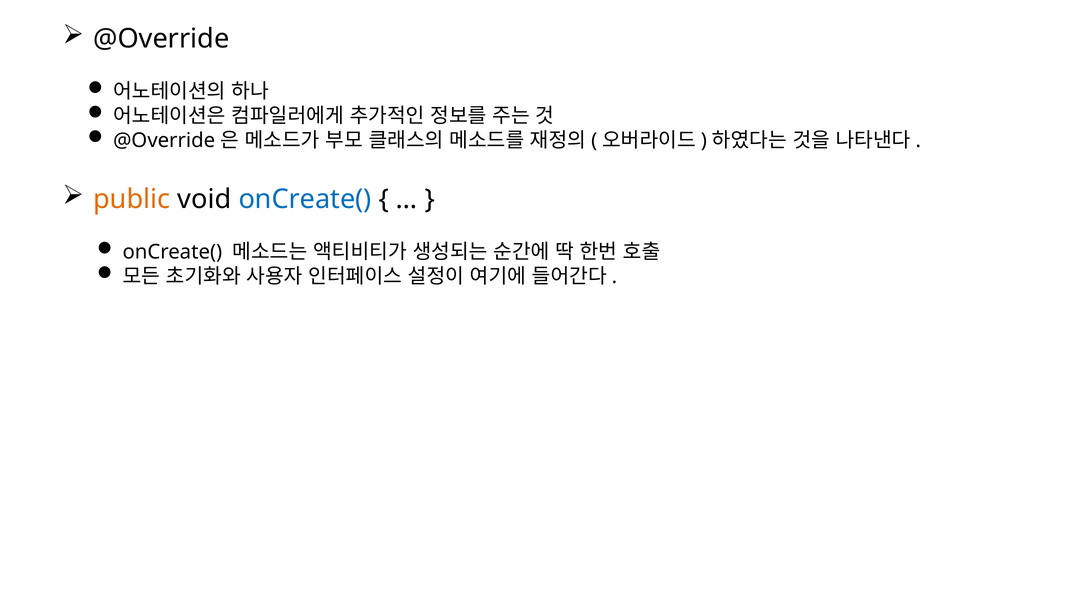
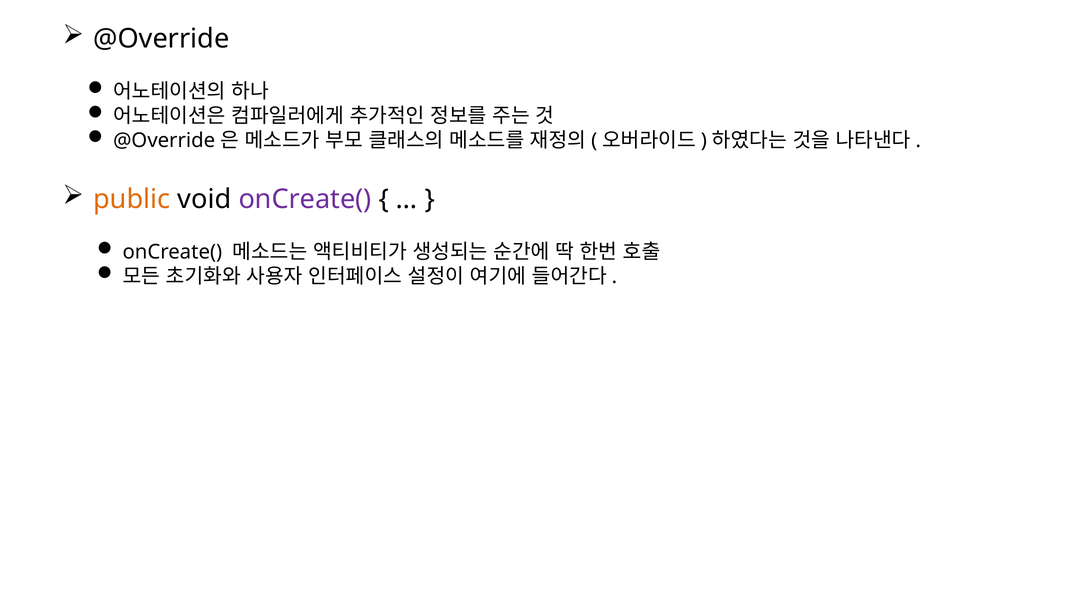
onCreate( colour: blue -> purple (305, 199)
